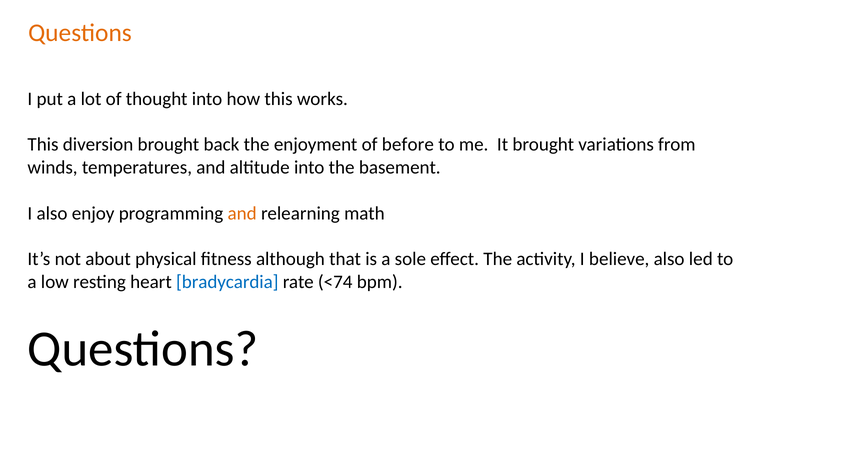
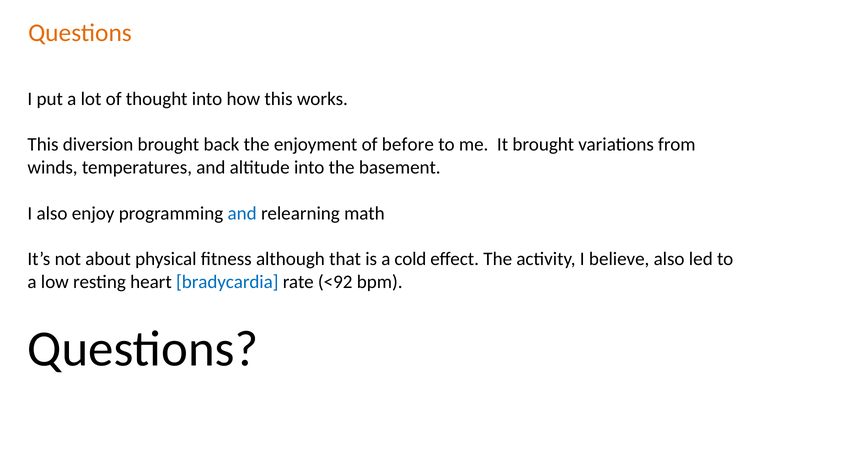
and colour: orange -> blue (242, 213)
sole: sole -> cold (410, 259)
<74: <74 -> <92 (335, 282)
